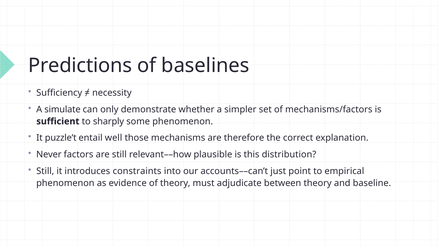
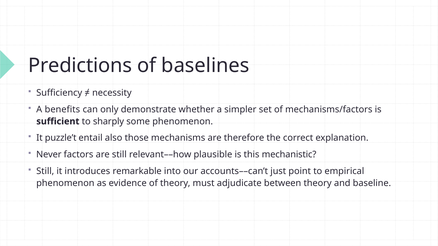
simulate: simulate -> benefits (62, 110)
well: well -> also (114, 138)
distribution: distribution -> mechanistic (289, 155)
constraints: constraints -> remarkable (137, 171)
